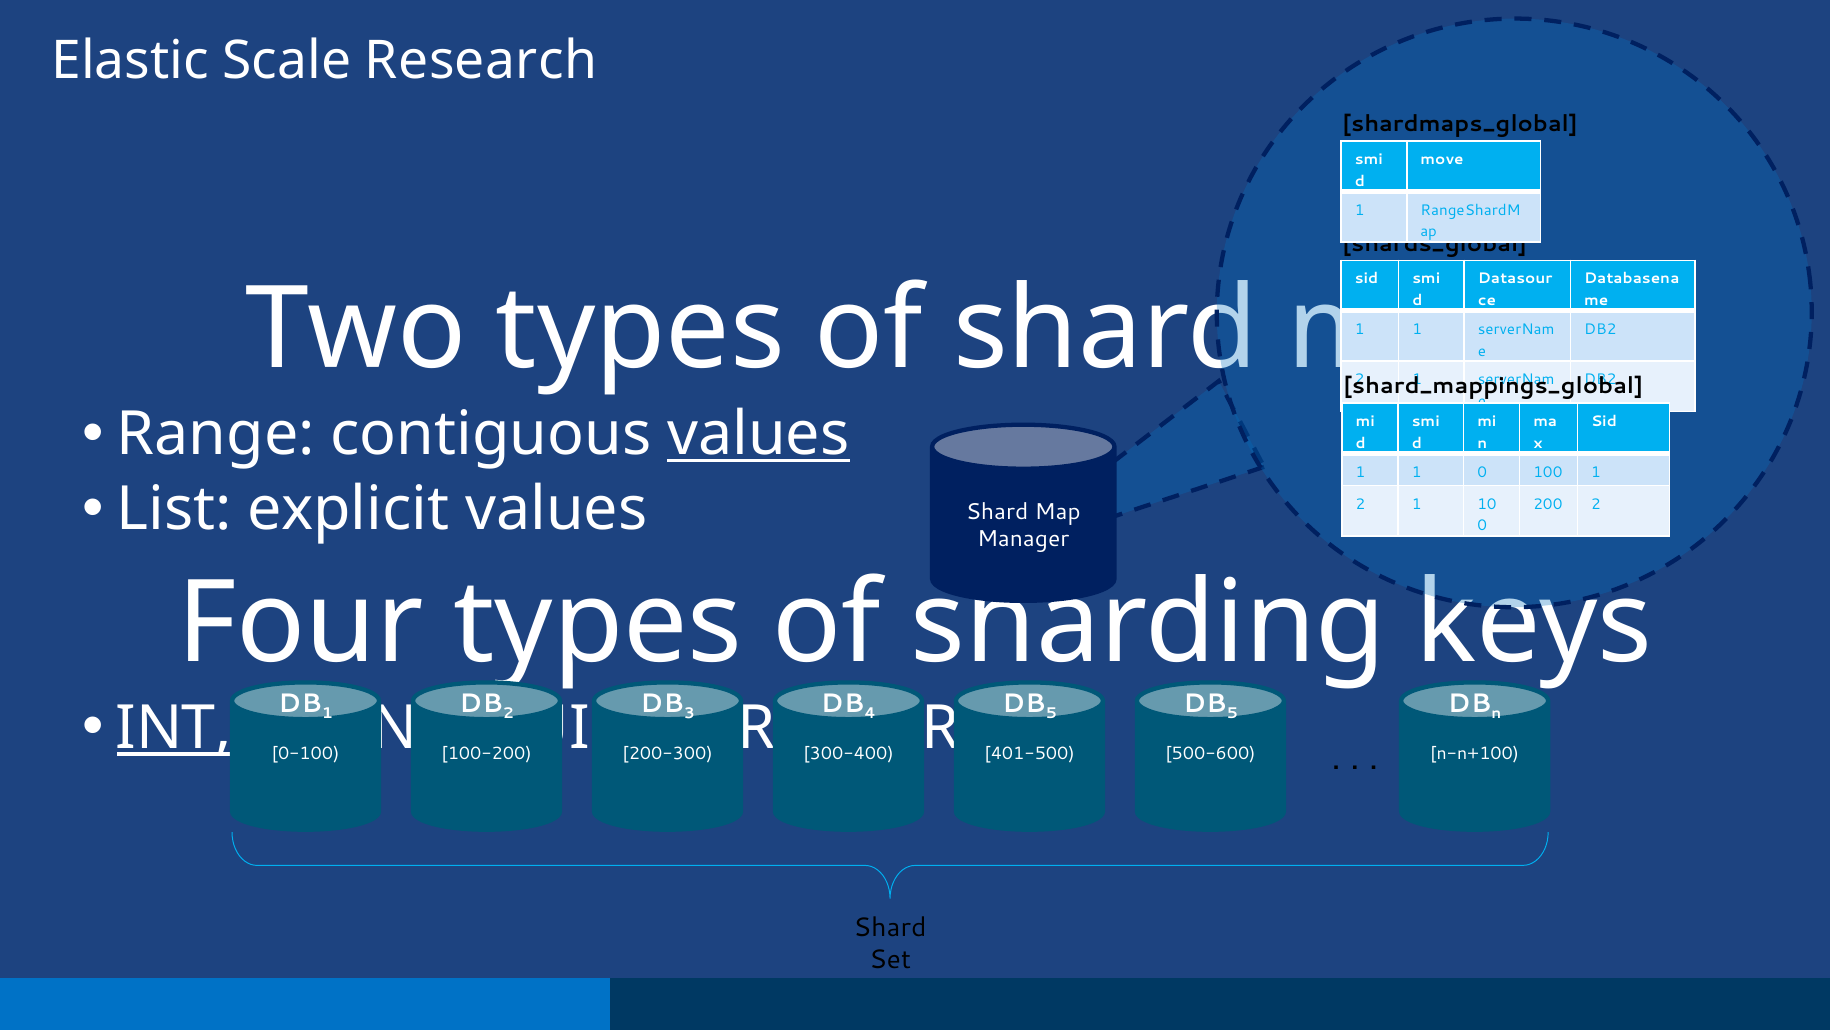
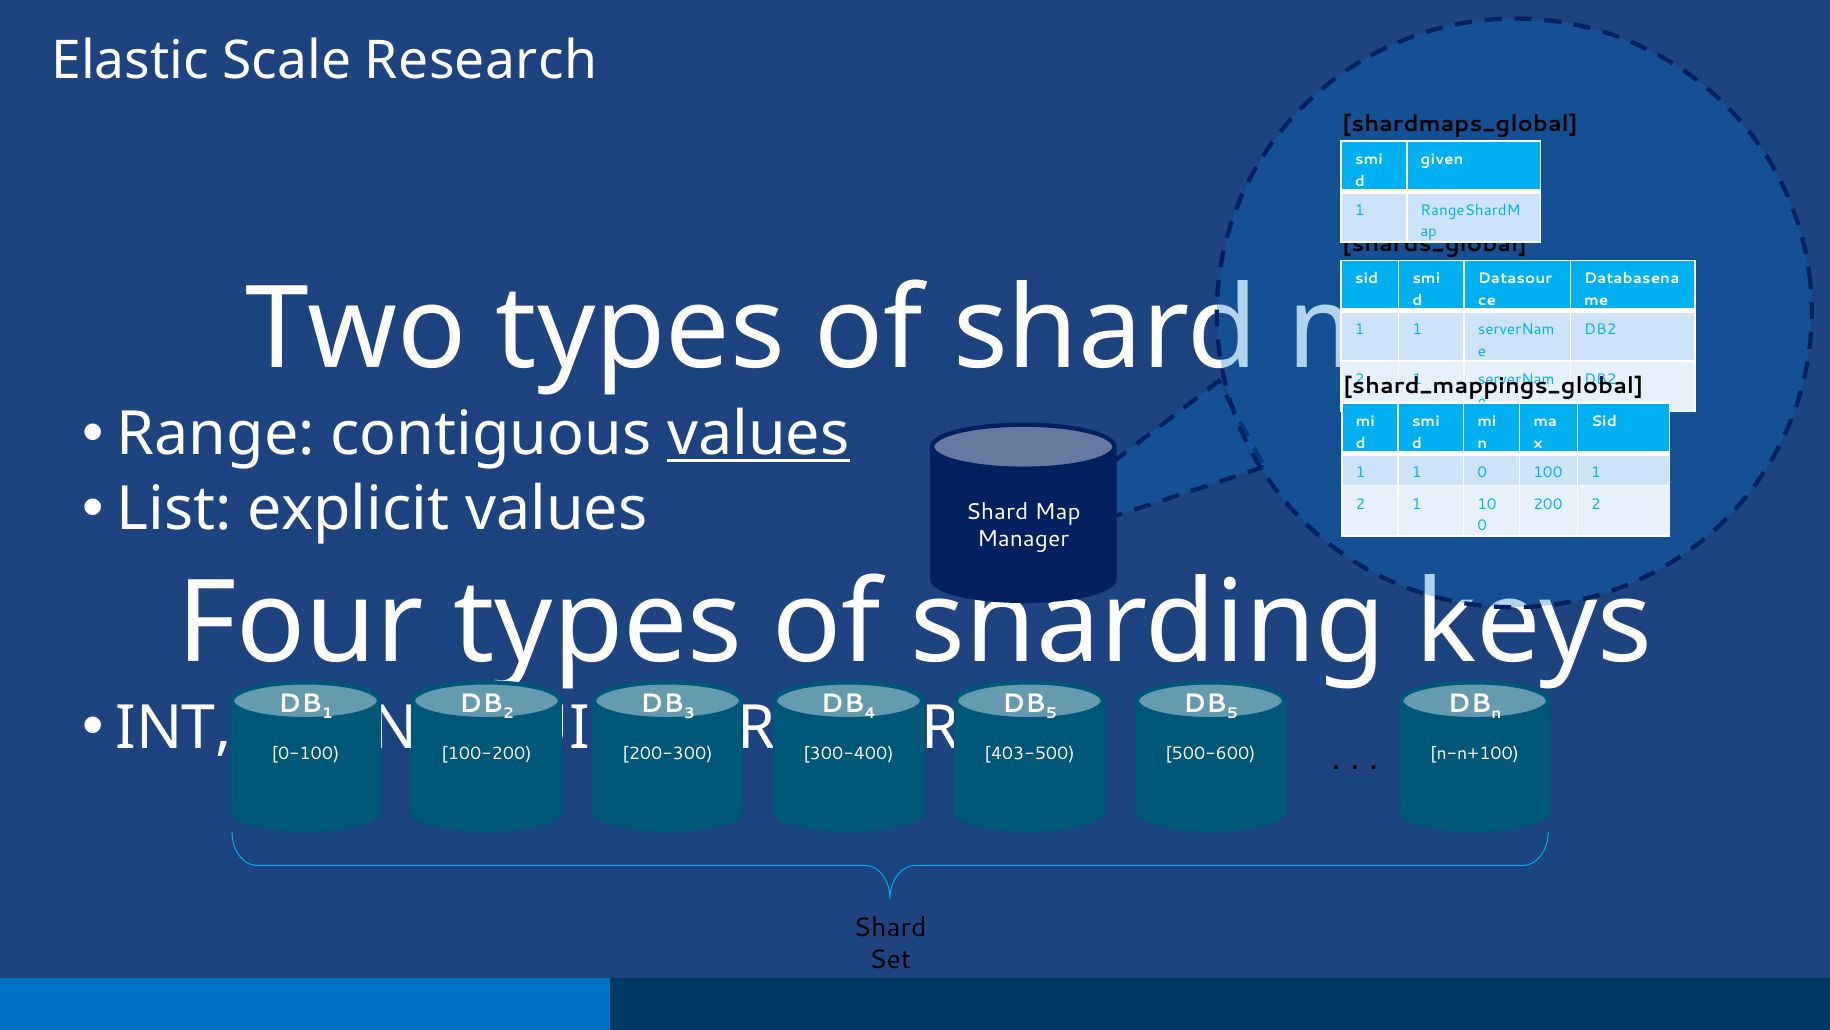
move: move -> given (1442, 160)
INT underline: present -> none (174, 728)
401-500: 401-500 -> 403-500 (1030, 754)
